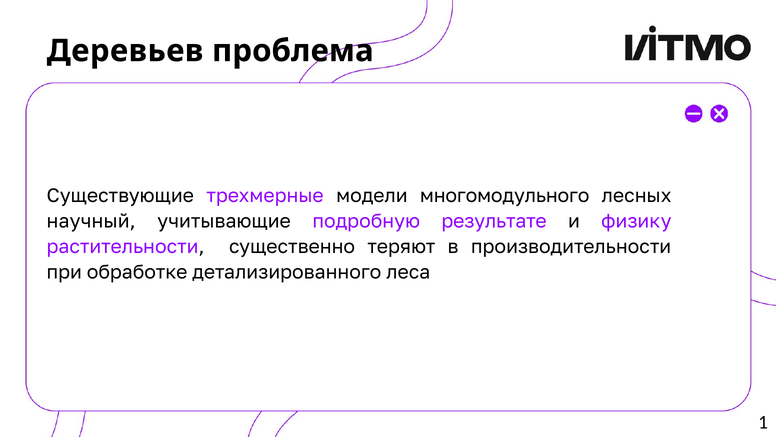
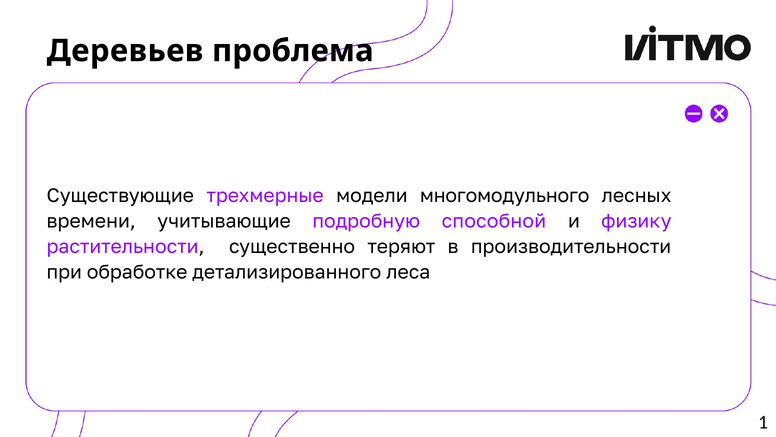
научный: научный -> времени (91, 221)
результате: результате -> способной (494, 221)
